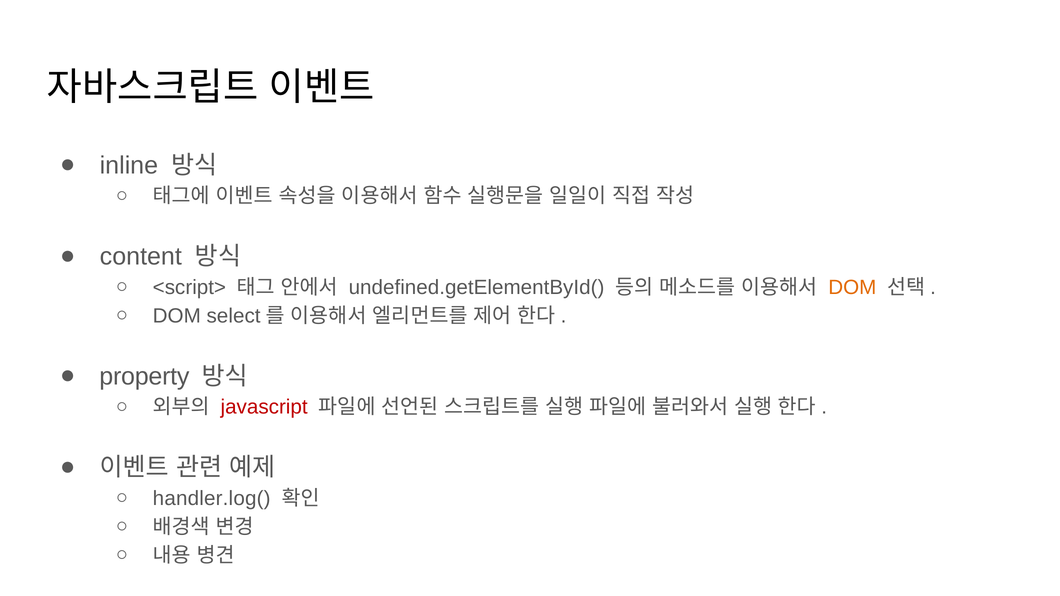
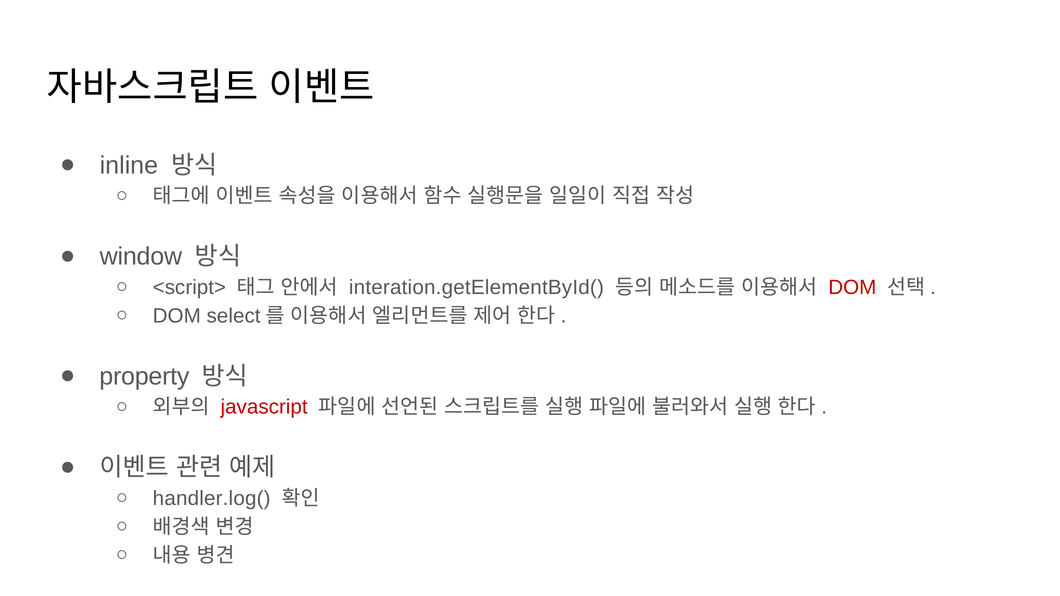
content: content -> window (141, 257)
undefined.getElementById(: undefined.getElementById( -> interation.getElementById( (476, 288)
DOM colour: orange -> red (852, 288)
